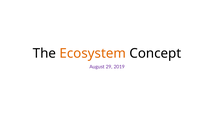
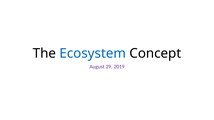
Ecosystem colour: orange -> blue (93, 53)
